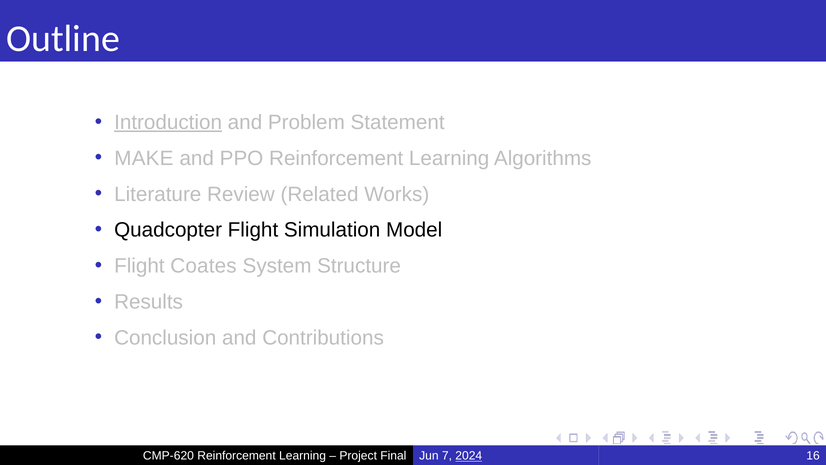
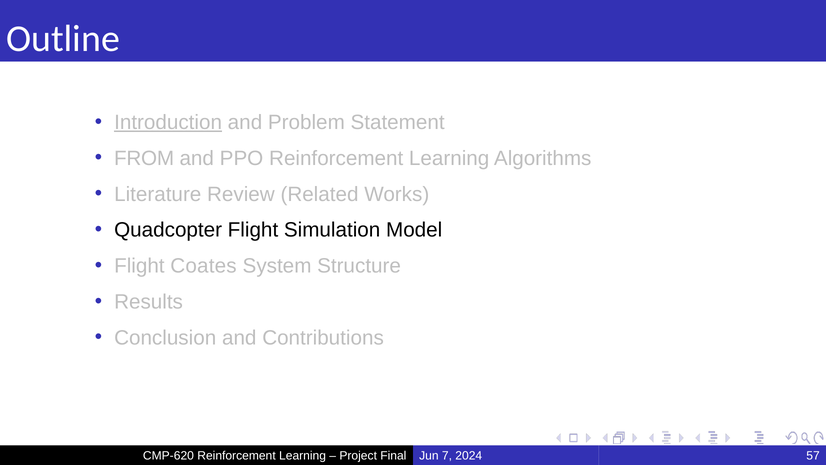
MAKE: MAKE -> FROM (144, 158)
2024 underline: present -> none (469, 456)
16: 16 -> 57 (813, 456)
